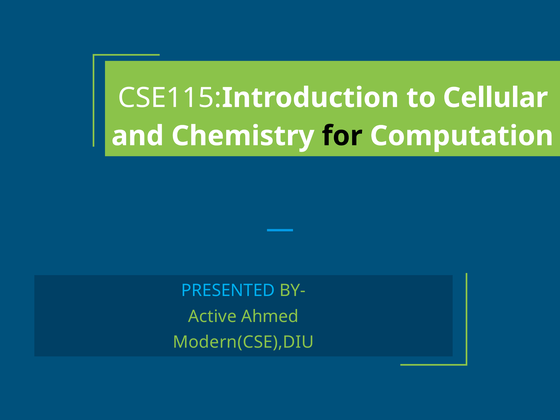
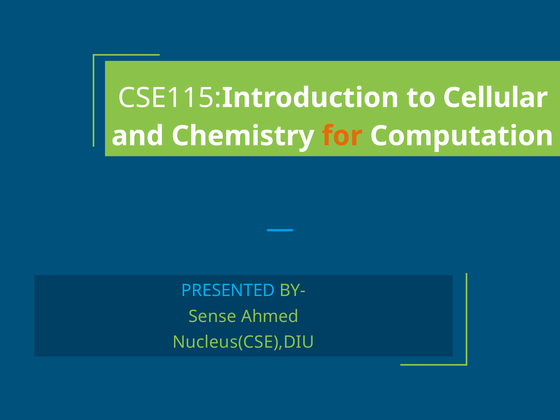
for colour: black -> orange (342, 136)
Active: Active -> Sense (212, 316)
Modern(CSE),DIU: Modern(CSE),DIU -> Nucleus(CSE),DIU (243, 342)
